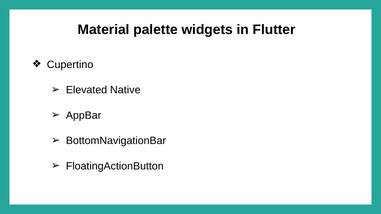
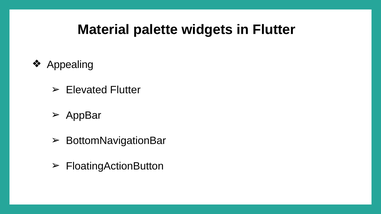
Cupertino: Cupertino -> Appealing (70, 65)
Elevated Native: Native -> Flutter (125, 90)
